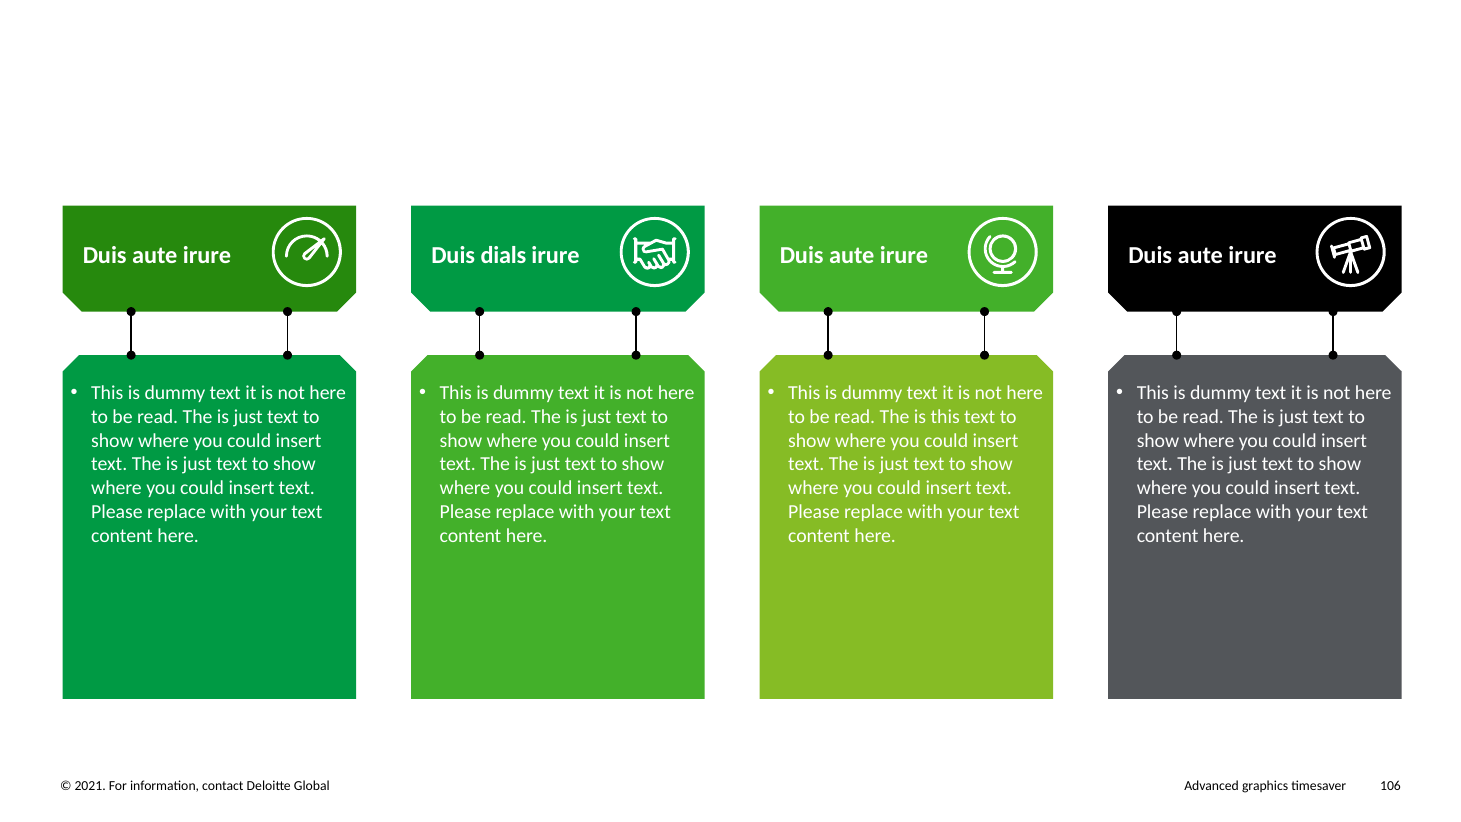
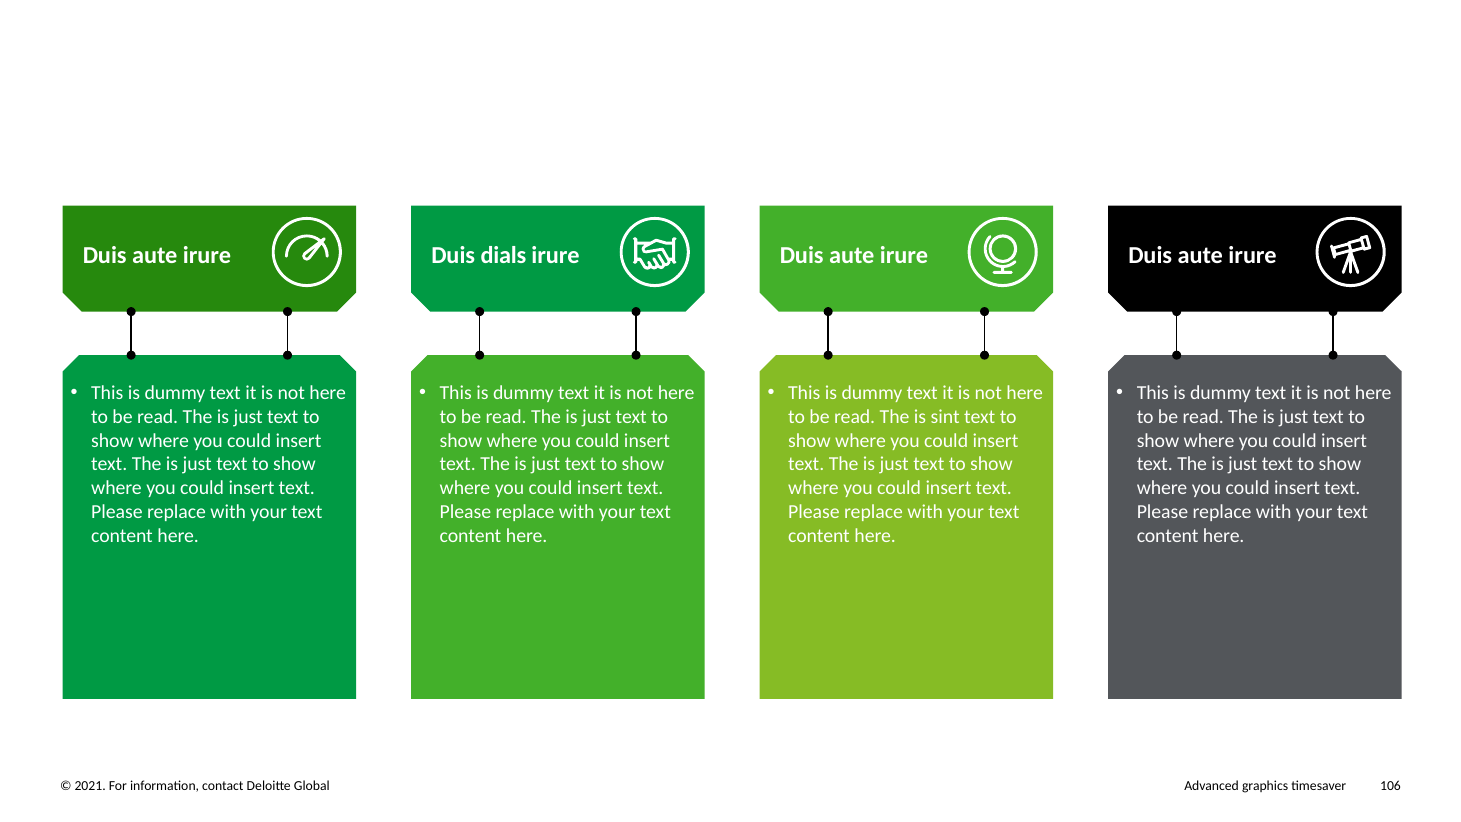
is this: this -> sint (945, 417)
